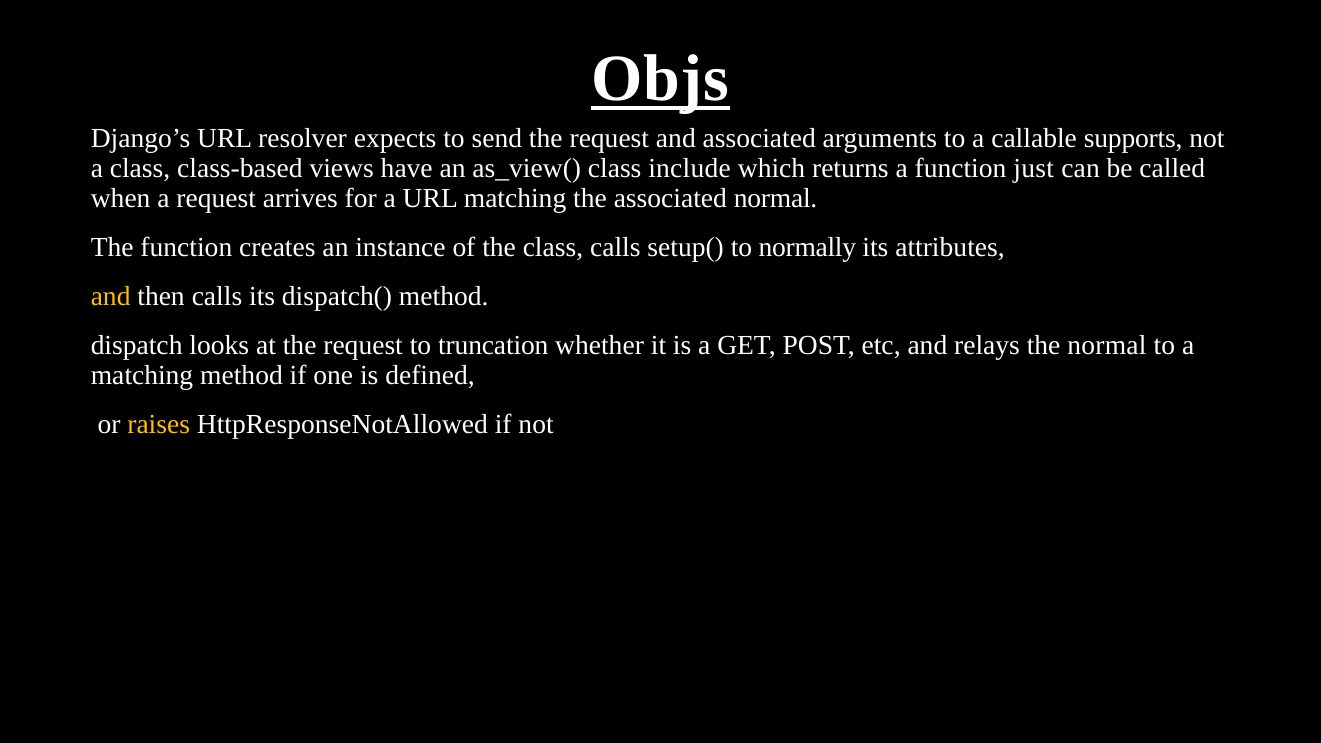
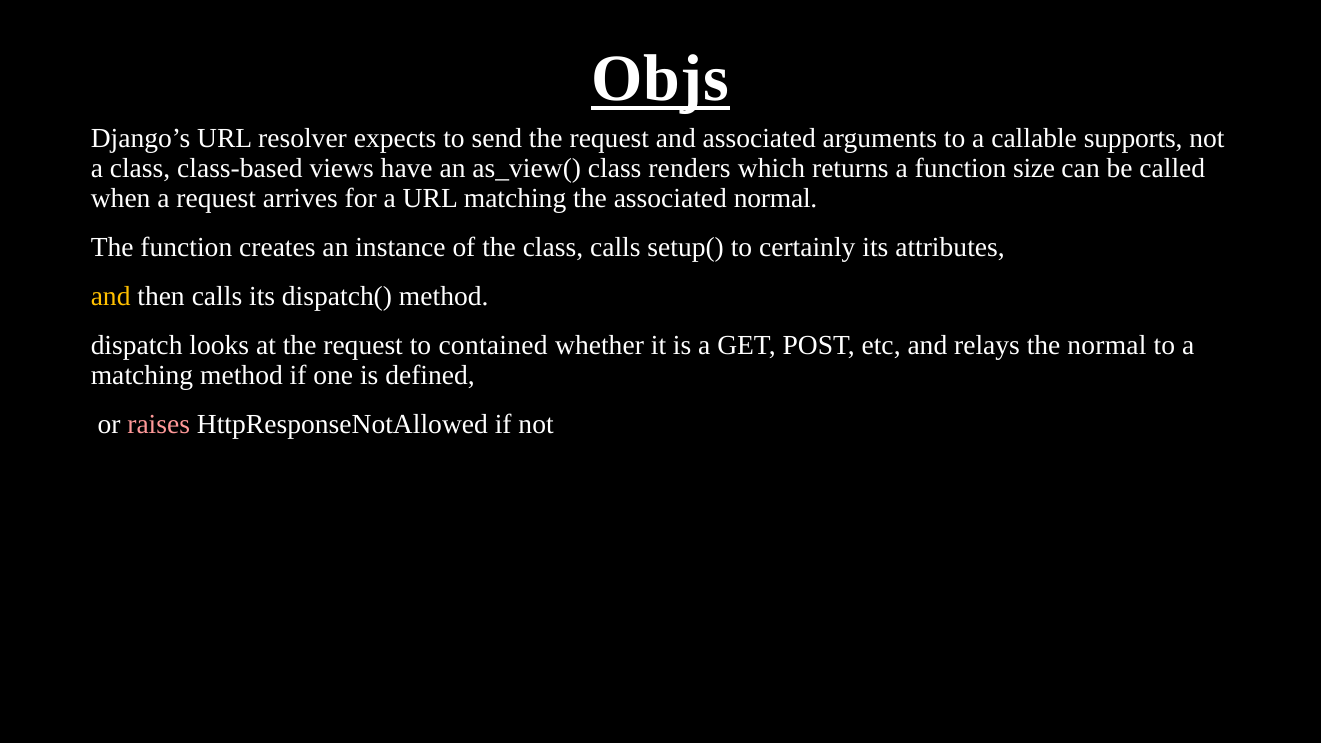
include: include -> renders (690, 169)
just: just -> size (1034, 169)
normally: normally -> certainly (807, 247)
truncation: truncation -> contained (493, 345)
raises colour: yellow -> pink (159, 424)
